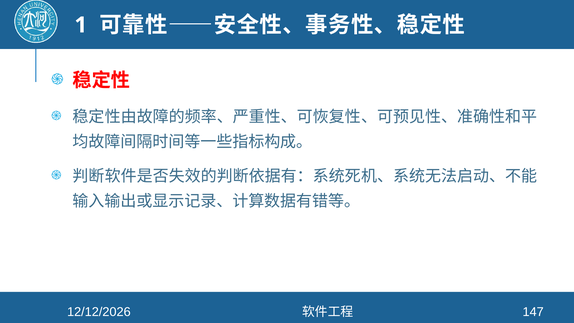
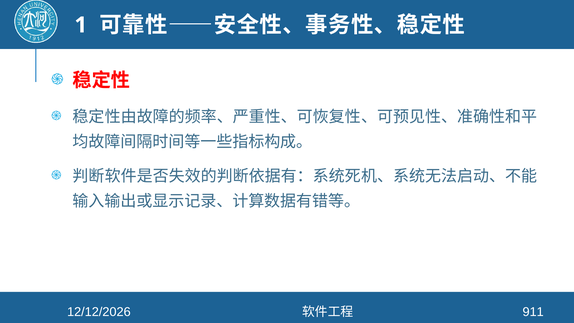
147: 147 -> 911 (533, 312)
